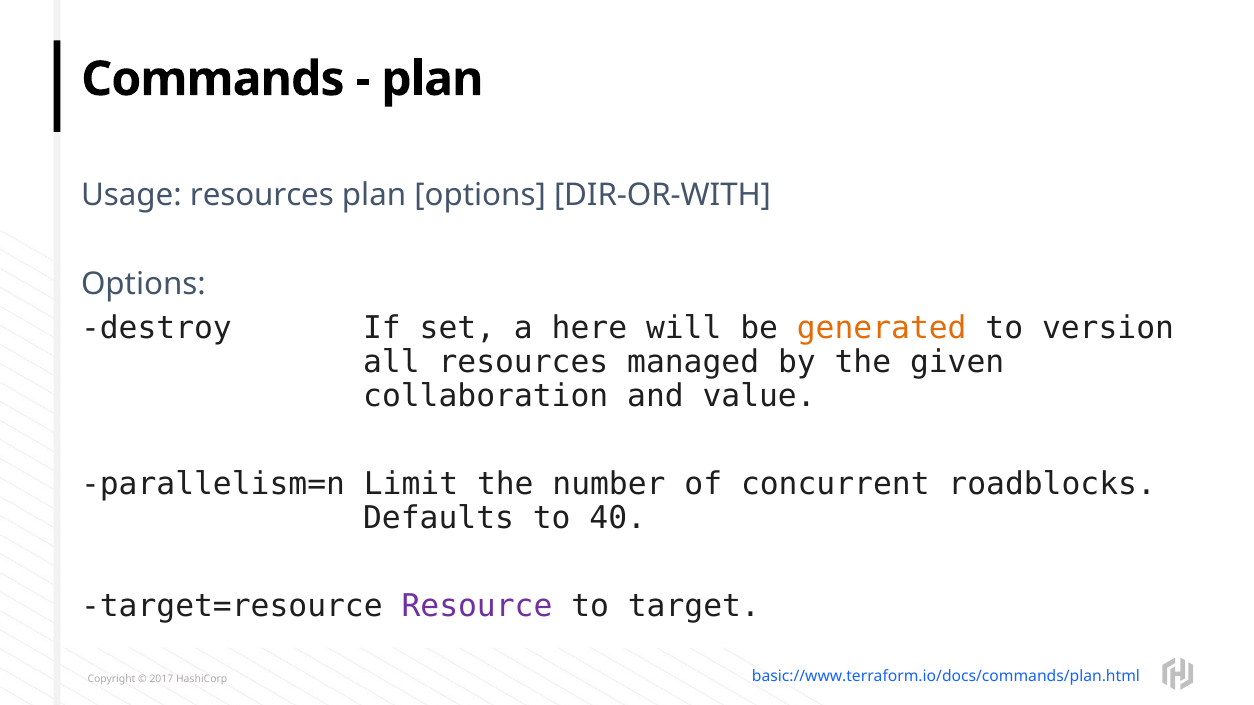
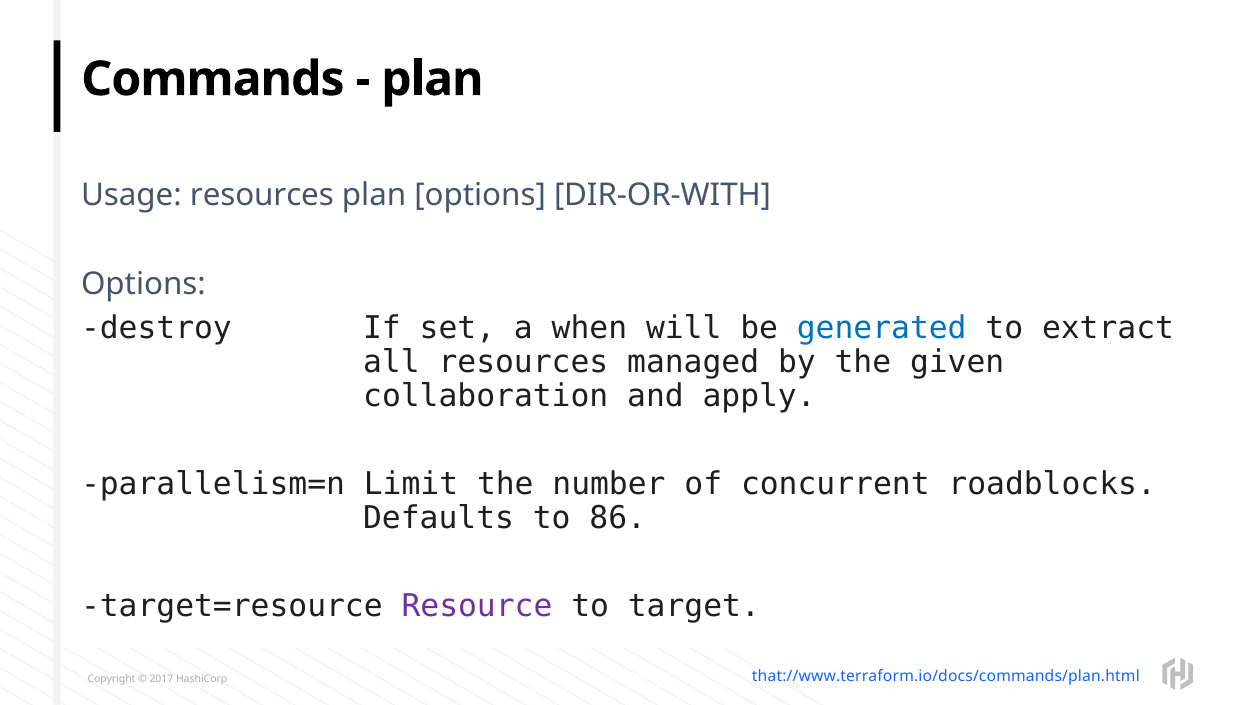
here: here -> when (589, 328)
generated colour: orange -> blue (882, 328)
version: version -> extract (1108, 328)
value: value -> apply (759, 396)
40: 40 -> 86 (618, 518)
basic://www.terraform.io/docs/commands/plan.html: basic://www.terraform.io/docs/commands/plan.html -> that://www.terraform.io/docs/commands/plan.html (946, 677)
